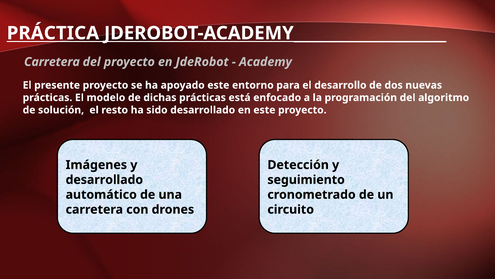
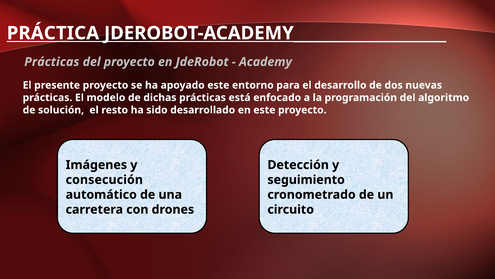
Carretera: Carretera -> Prácticas (52, 62)
desarrollado: desarrollado -> consecución (104, 179)
